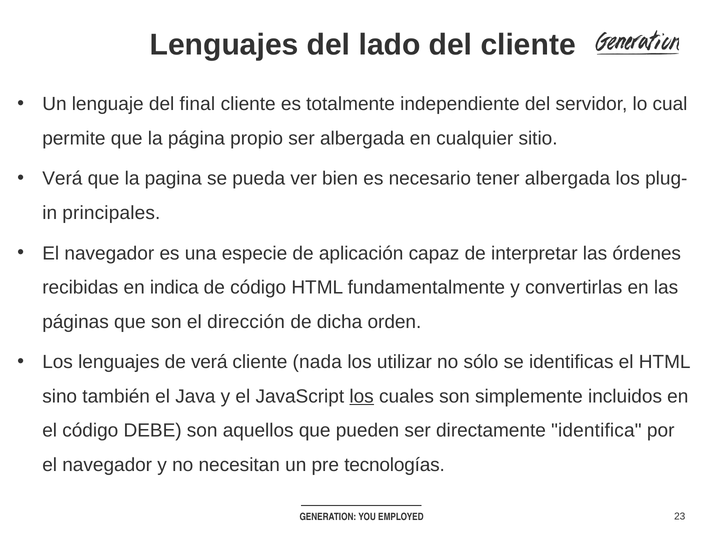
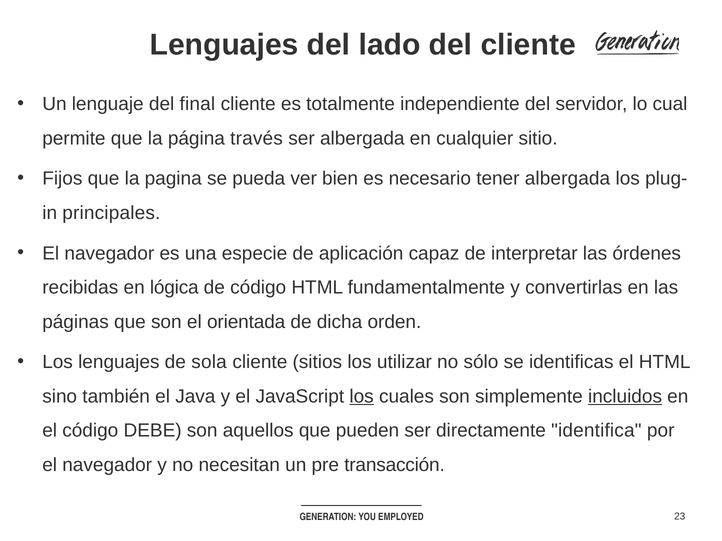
propio: propio -> través (257, 139)
Verá: Verá -> Fijos (62, 179)
indica: indica -> lógica (174, 288)
dirección: dirección -> orientada (246, 322)
de verá: verá -> sola (209, 362)
nada: nada -> sitios (317, 362)
incluidos underline: none -> present (625, 397)
tecnologías: tecnologías -> transacción (395, 465)
